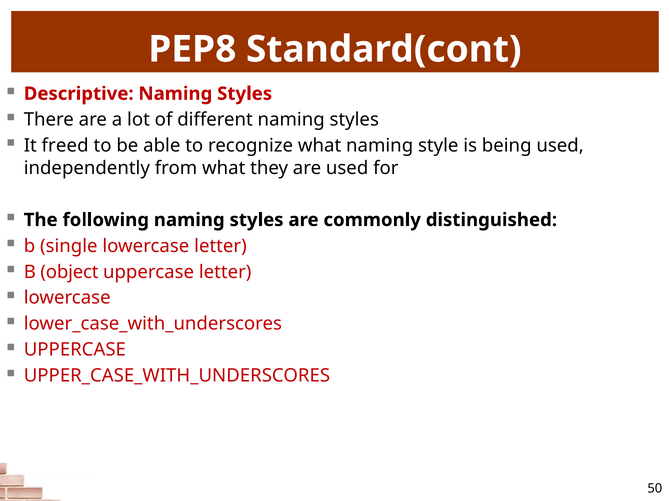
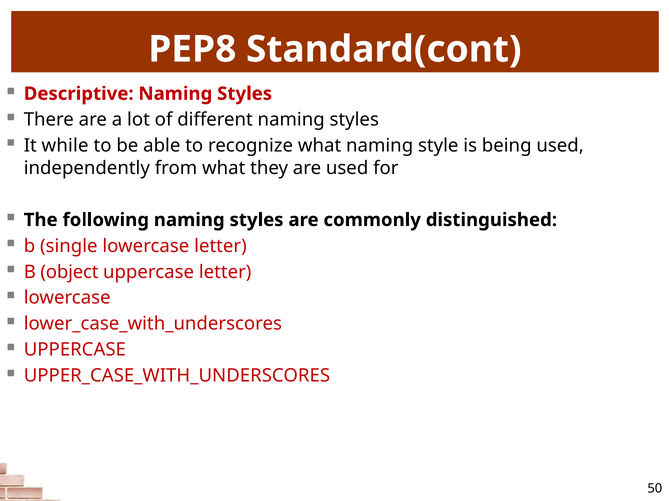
freed: freed -> while (65, 146)
